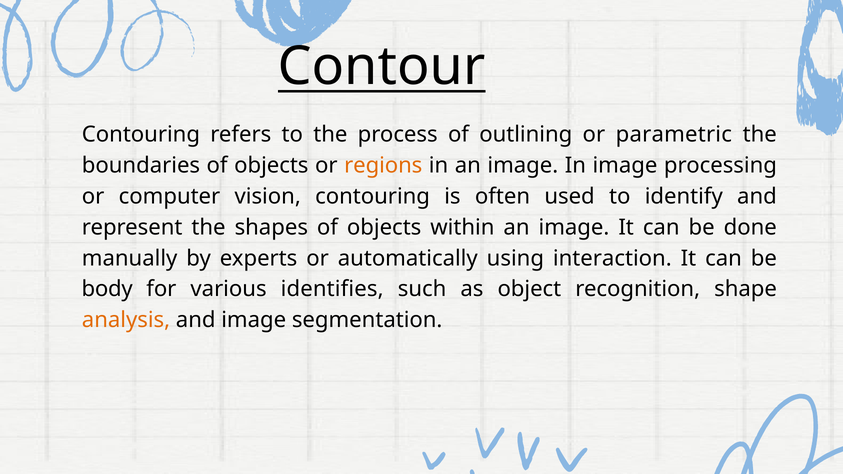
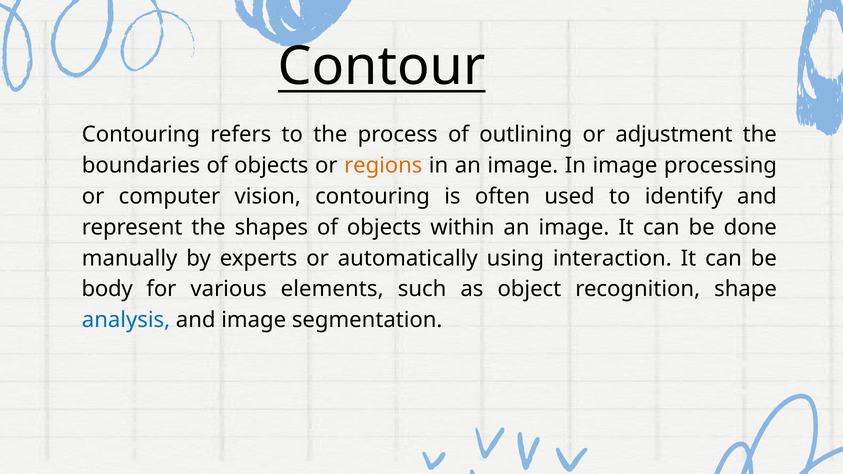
parametric: parametric -> adjustment (674, 134)
identifies: identifies -> elements (332, 289)
analysis colour: orange -> blue (126, 320)
